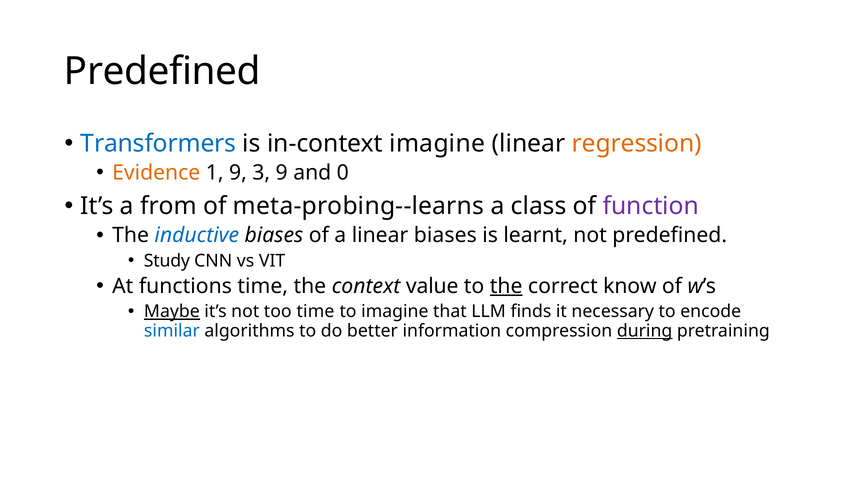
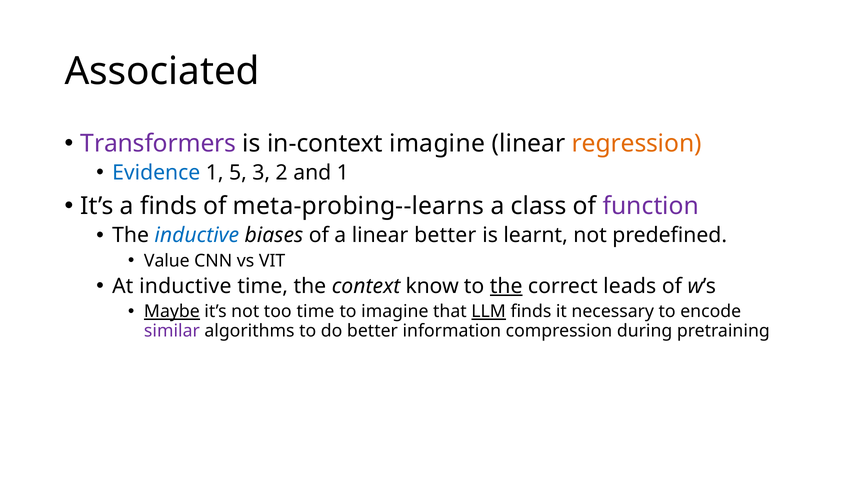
Predefined: Predefined -> Associated (162, 71)
Transformers colour: blue -> purple (158, 143)
Evidence colour: orange -> blue (156, 172)
1 9: 9 -> 5 (238, 172)
3 9: 9 -> 2 (282, 172)
and 0: 0 -> 1 (343, 172)
a from: from -> finds (169, 206)
linear biases: biases -> better (445, 235)
Study: Study -> Value (167, 261)
At functions: functions -> inductive (185, 286)
value: value -> know (432, 286)
know: know -> leads (630, 286)
LLM underline: none -> present (489, 311)
similar colour: blue -> purple (172, 330)
during underline: present -> none (645, 330)
